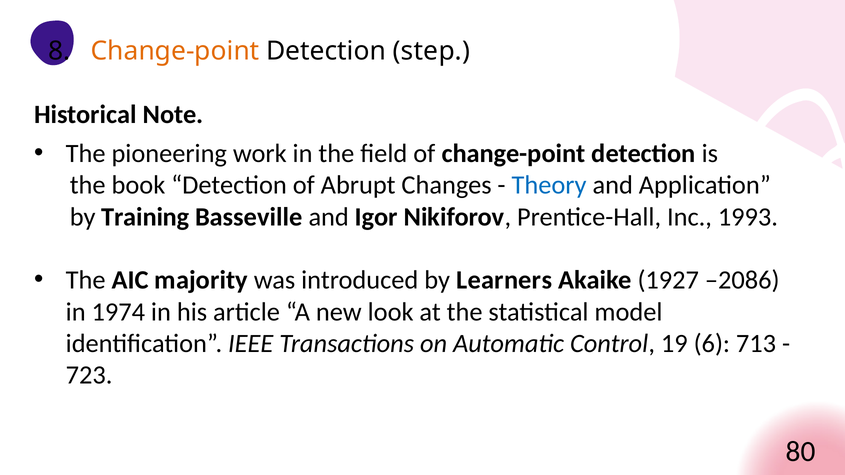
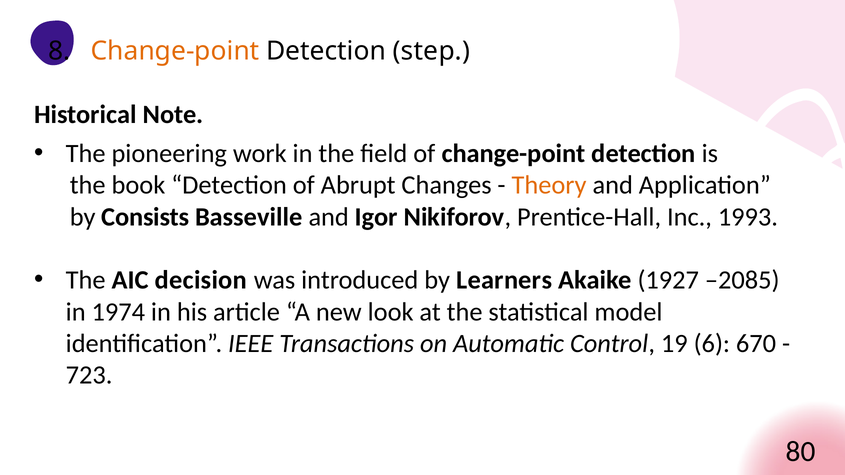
Theory colour: blue -> orange (549, 185)
Training: Training -> Consists (145, 217)
majority: majority -> decision (201, 280)
–2086: –2086 -> –2085 (742, 280)
713: 713 -> 670 (756, 344)
